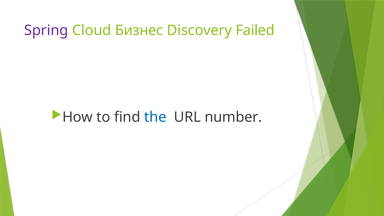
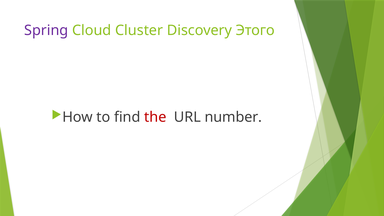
Бизнес: Бизнес -> Cluster (139, 30)
Failed: Failed -> Этого (255, 30)
the colour: blue -> red (155, 117)
